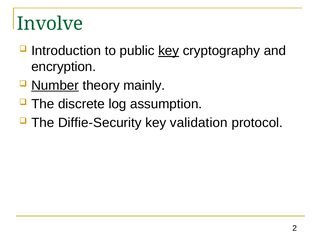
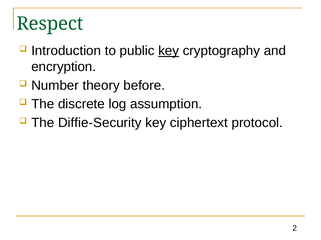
Involve: Involve -> Respect (50, 24)
Number underline: present -> none (55, 86)
mainly: mainly -> before (144, 86)
validation: validation -> ciphertext (199, 123)
